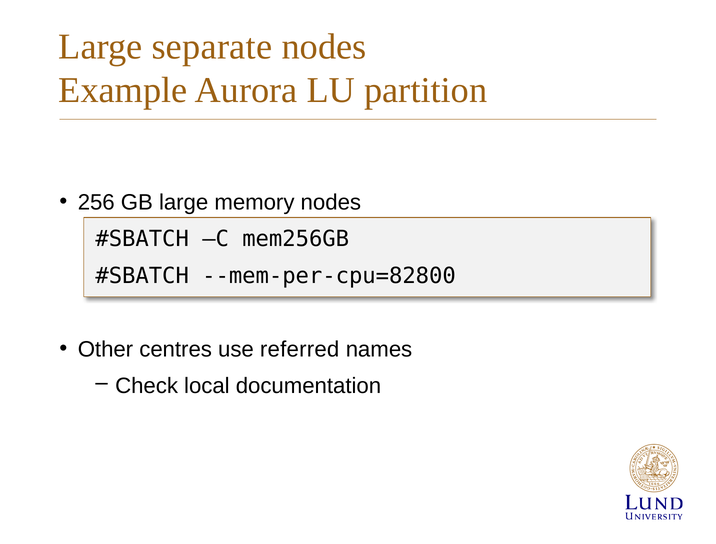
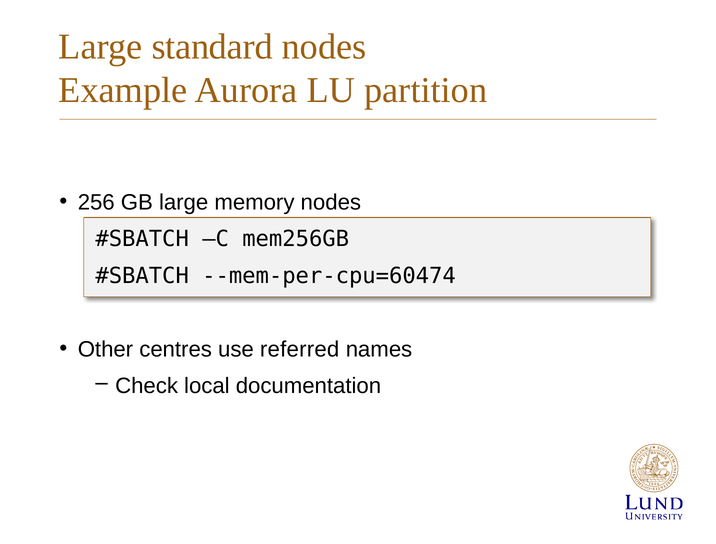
separate: separate -> standard (212, 47)
--mem-per-cpu=82800: --mem-per-cpu=82800 -> --mem-per-cpu=60474 (329, 276)
